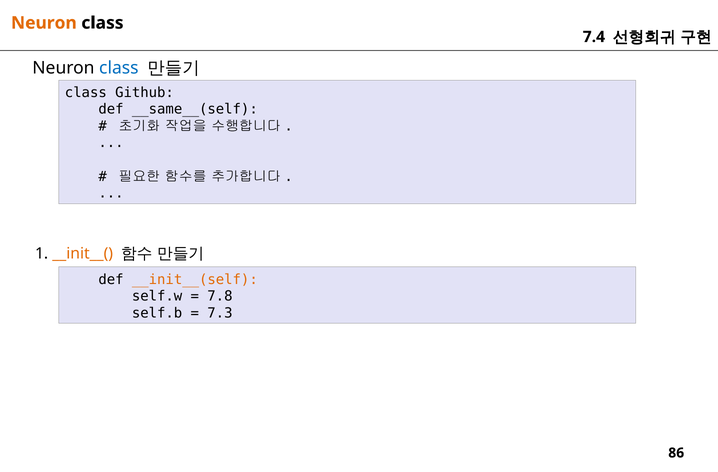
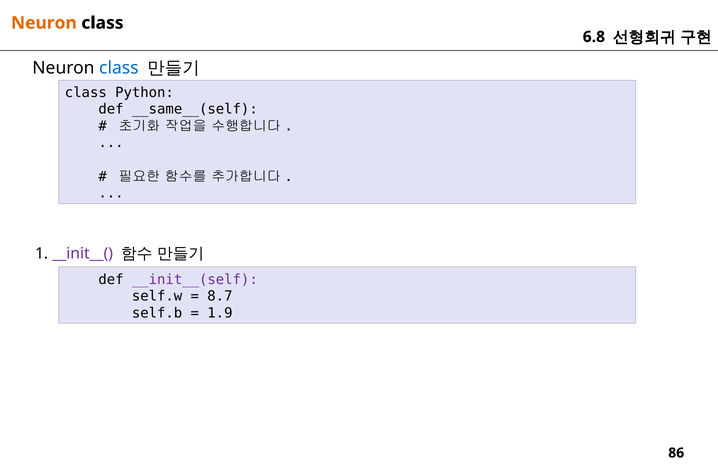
7.4: 7.4 -> 6.8 (594, 37)
Github: Github -> Python (145, 92)
__init__( colour: orange -> purple (83, 254)
__init__(self colour: orange -> purple (195, 279)
7.8: 7.8 -> 8.7 (220, 296)
7.3: 7.3 -> 1.9 (220, 313)
